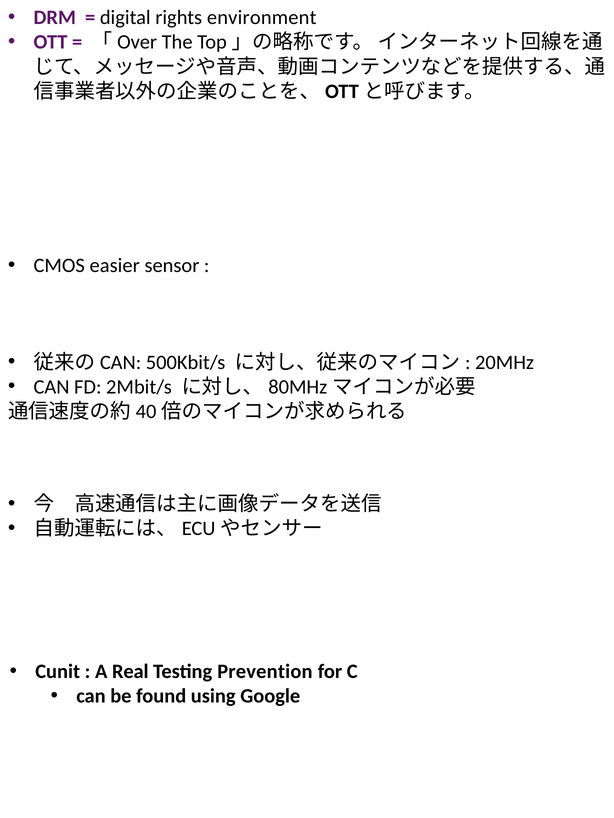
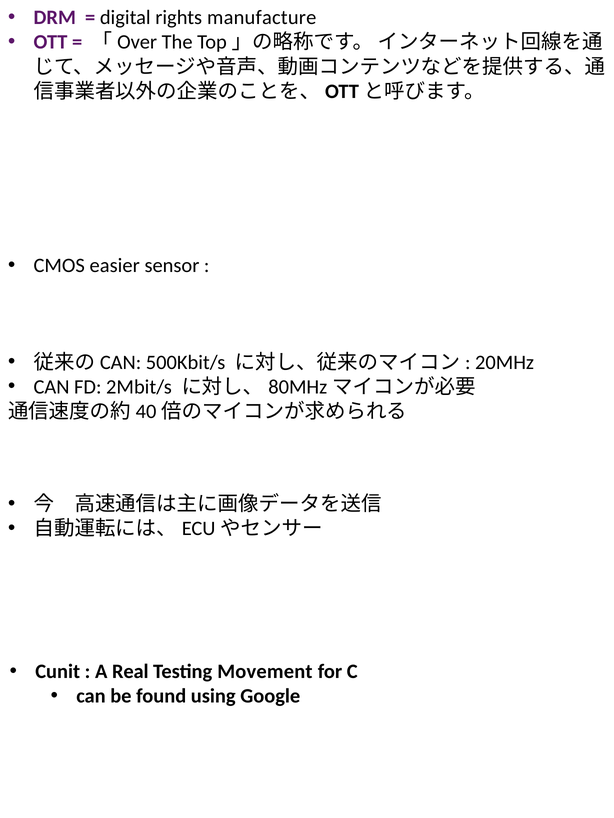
environment: environment -> manufacture (262, 18)
Prevention: Prevention -> Movement (265, 672)
